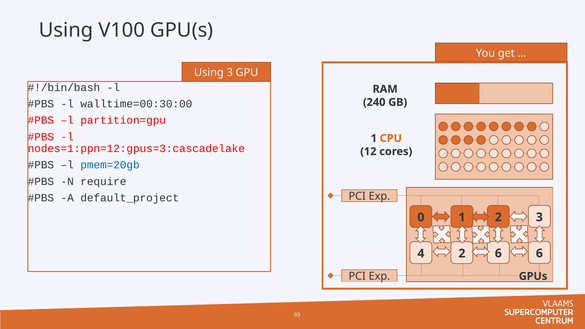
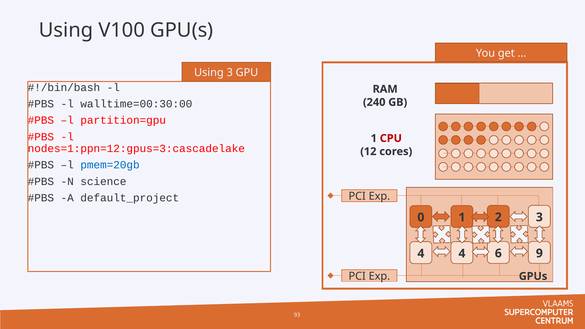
CPU colour: orange -> red (391, 138)
require: require -> science (103, 181)
6 6: 6 -> 9 (539, 253)
4 2: 2 -> 4 (462, 253)
